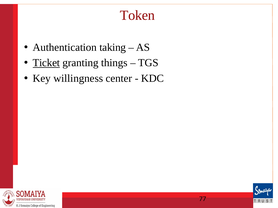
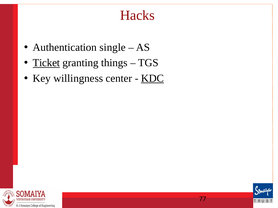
Token: Token -> Hacks (137, 15)
taking: taking -> single (113, 47)
KDC underline: none -> present (152, 78)
